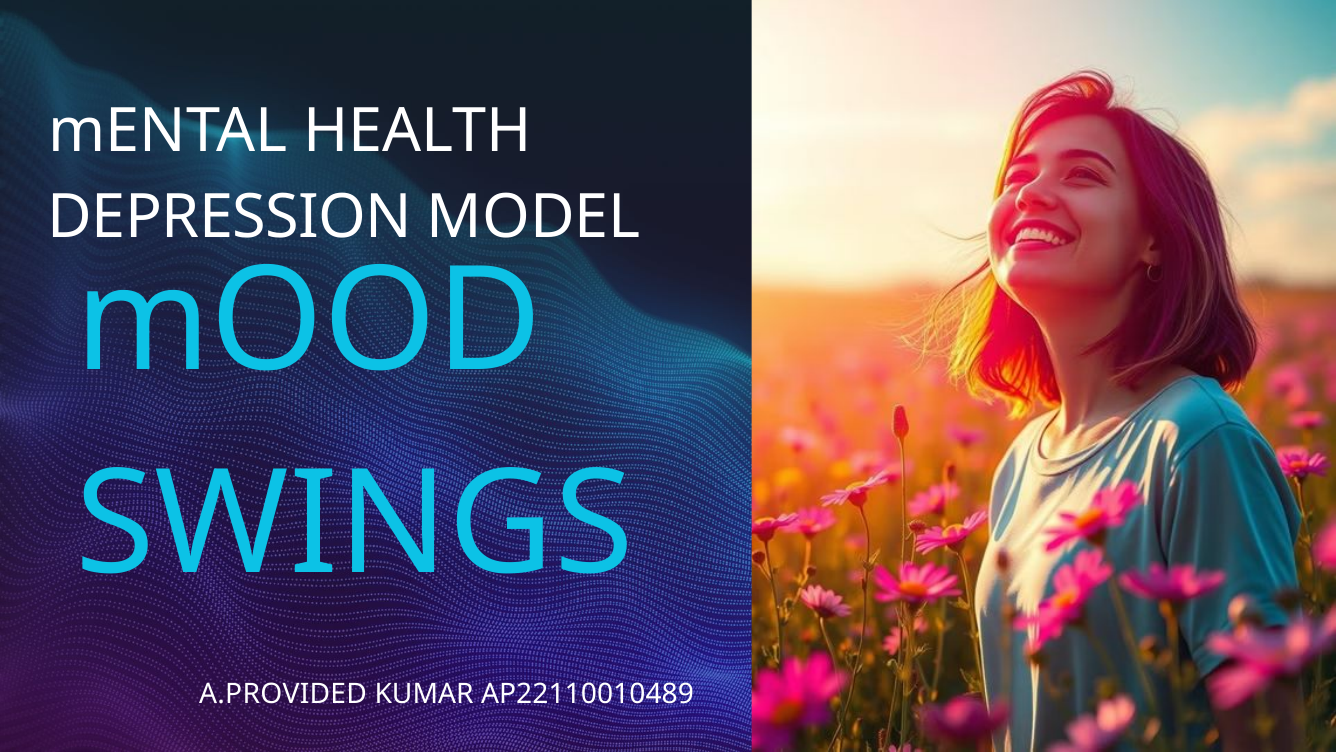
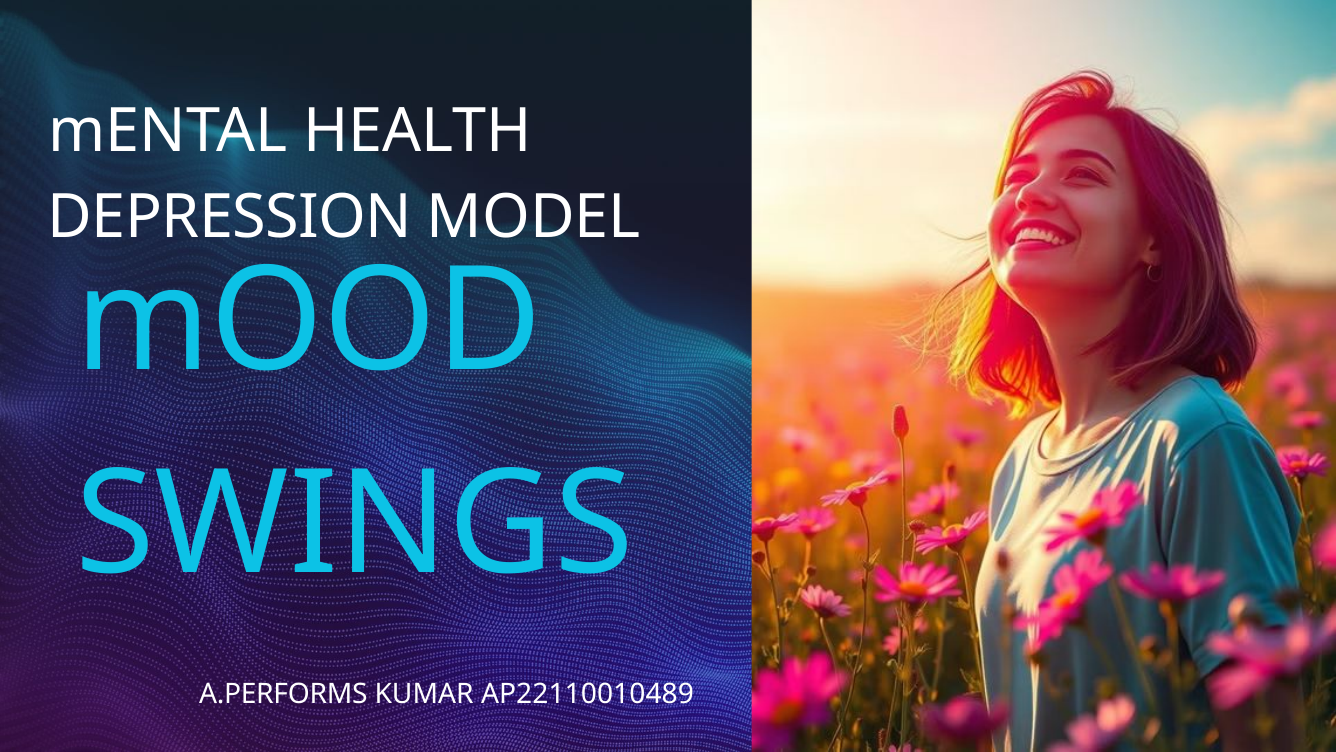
A.PROVIDED: A.PROVIDED -> A.PERFORMS (283, 693)
